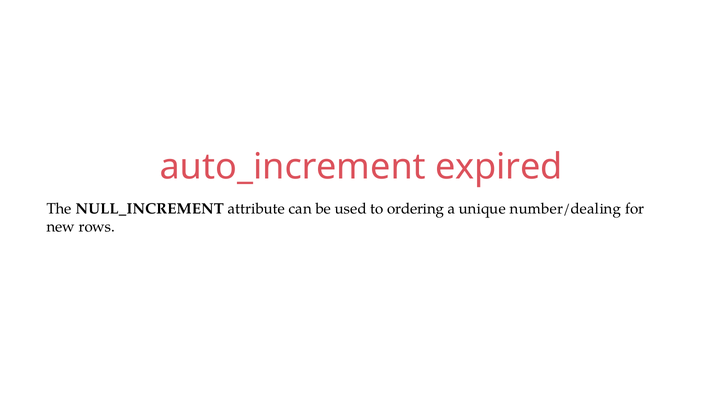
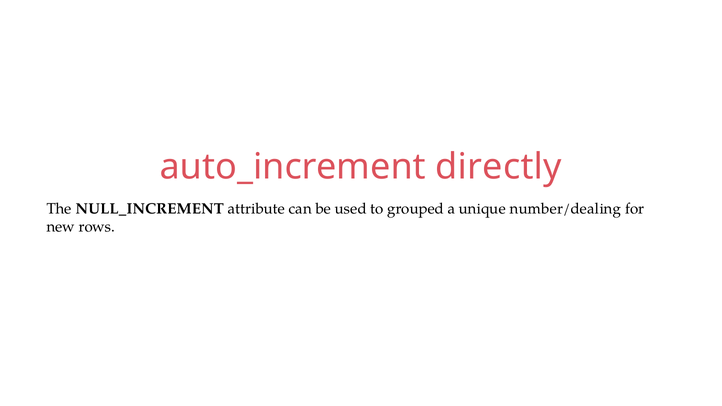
expired: expired -> directly (499, 167)
ordering: ordering -> grouped (416, 209)
